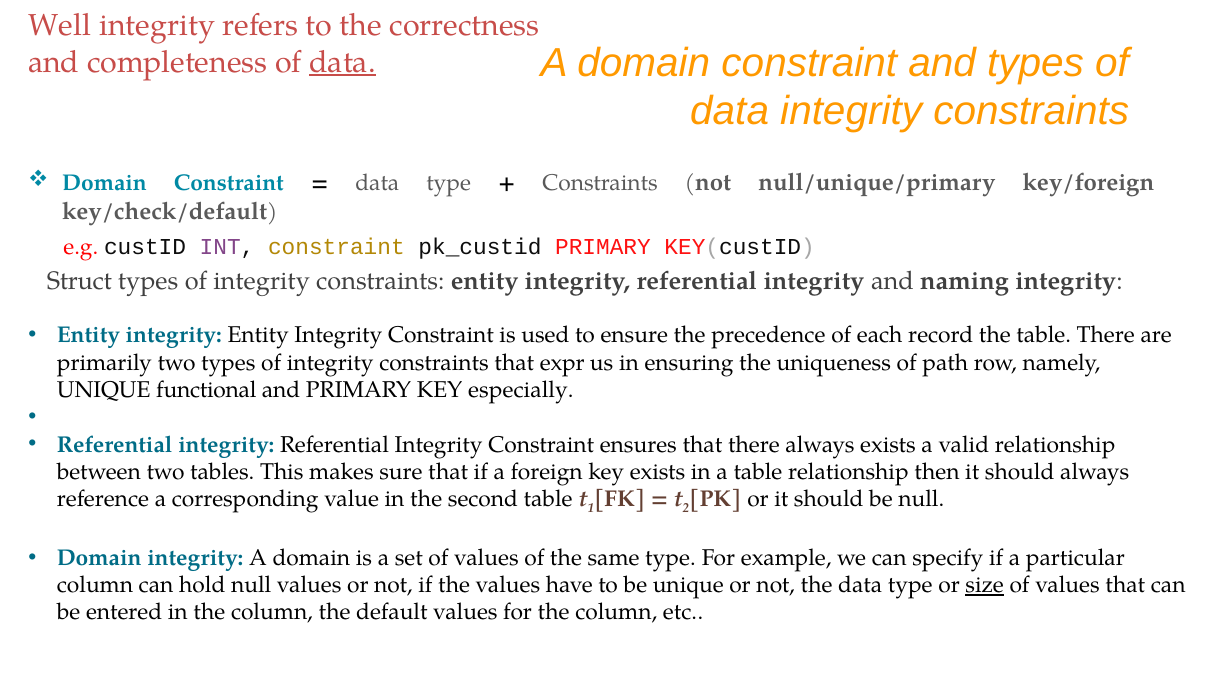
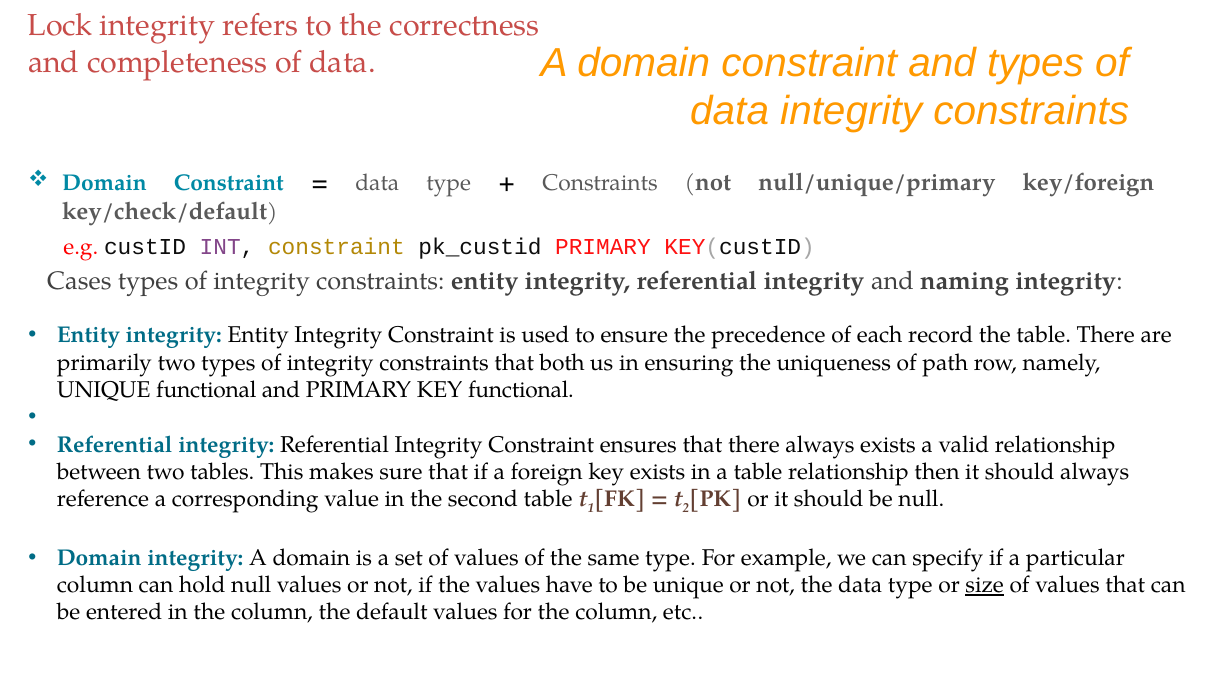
Well: Well -> Lock (60, 26)
data underline: present -> none (343, 62)
Struct: Struct -> Cases (79, 281)
expr: expr -> both (562, 363)
KEY especially: especially -> functional (521, 390)
